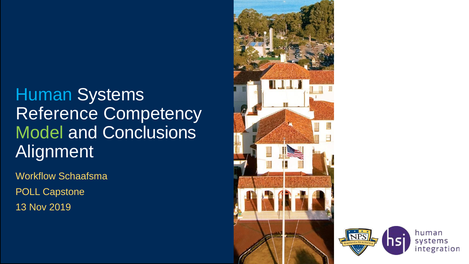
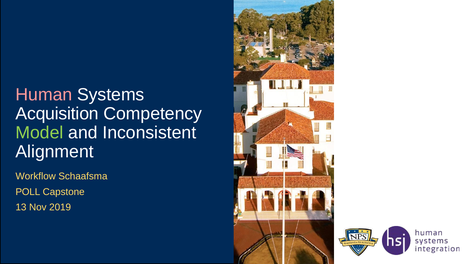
Human colour: light blue -> pink (44, 94)
Reference: Reference -> Acquisition (57, 113)
Conclusions: Conclusions -> Inconsistent (149, 132)
